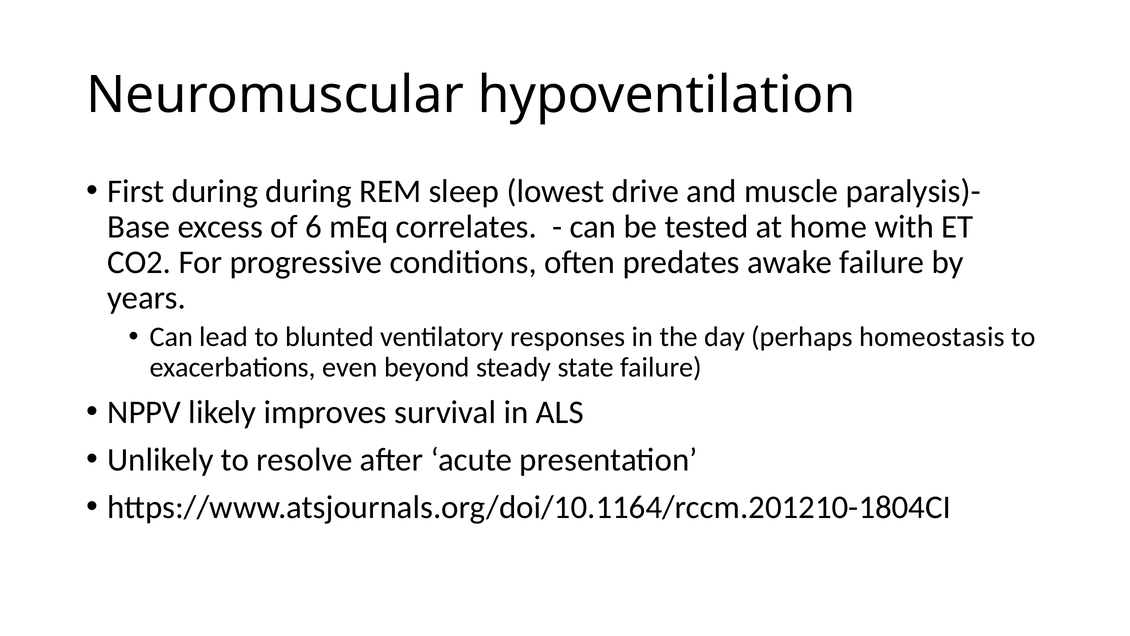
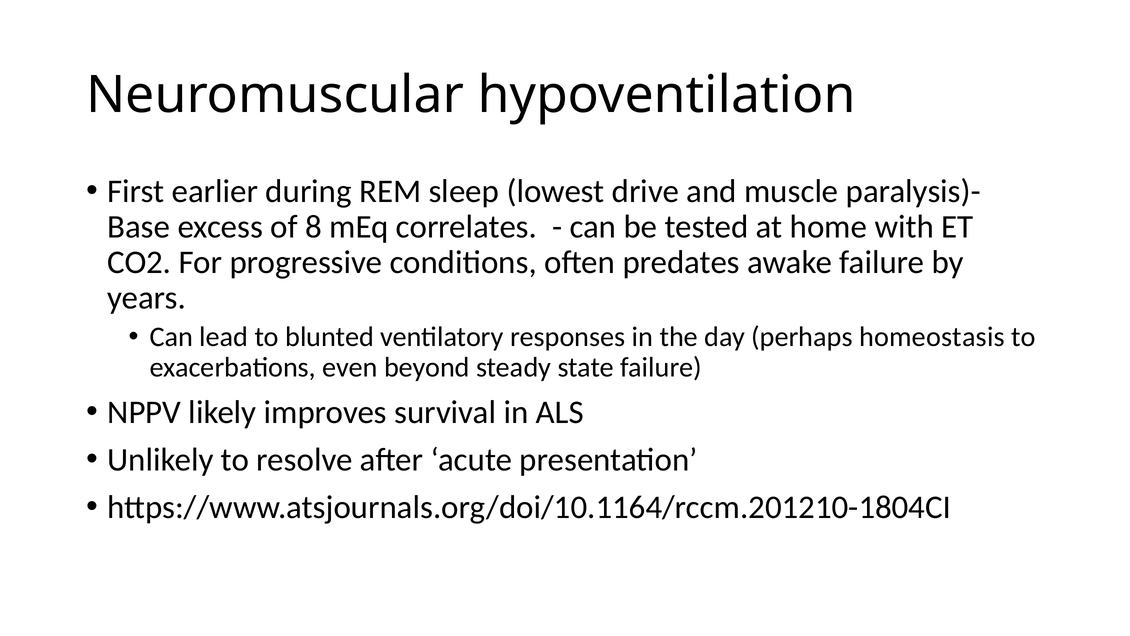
First during: during -> earlier (215, 191)
6: 6 -> 8 (314, 227)
